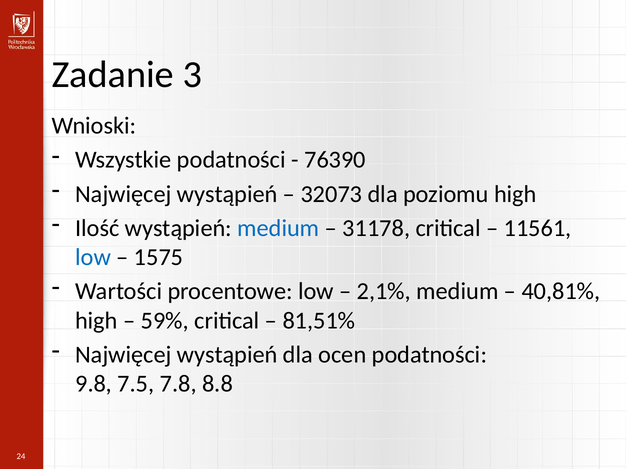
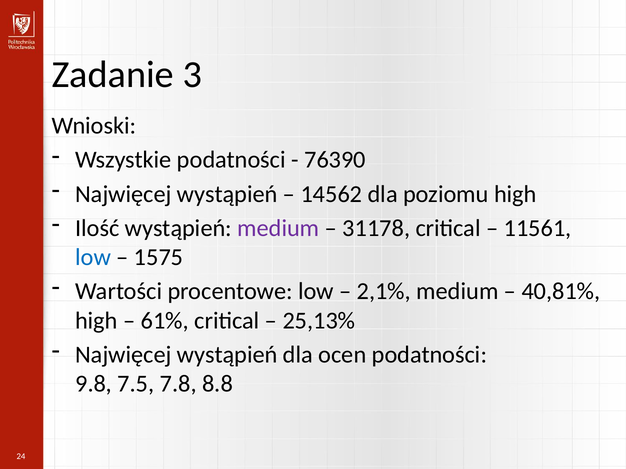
32073: 32073 -> 14562 (331, 194)
medium colour: blue -> purple (278, 228)
59%: 59% -> 61% (165, 321)
81,51%: 81,51% -> 25,13% (319, 321)
